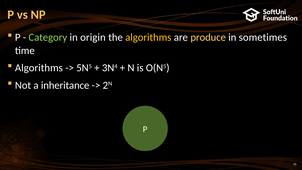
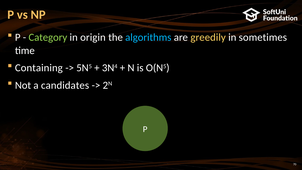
algorithms colour: yellow -> light blue (148, 37)
produce: produce -> greedily (208, 37)
Algorithms: Algorithms -> Containing (39, 68)
inheritance: inheritance -> candidates (65, 85)
